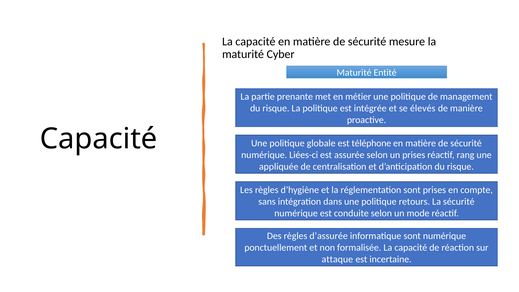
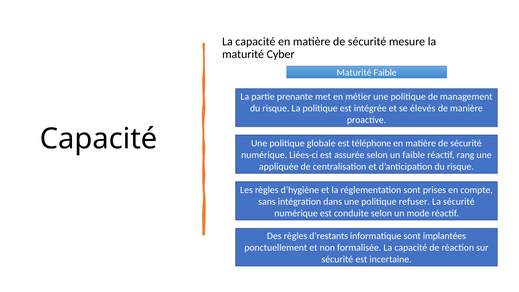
Maturité Entité: Entité -> Faible (385, 73)
un prises: prises -> faible (414, 155)
retours: retours -> refuser (414, 201)
d’assurée: d’assurée -> d’restants (329, 236)
sont numérique: numérique -> implantées (444, 236)
attaque: attaque -> sécurité (337, 259)
